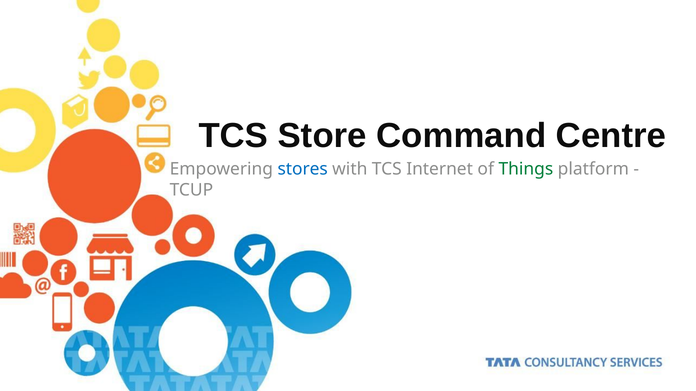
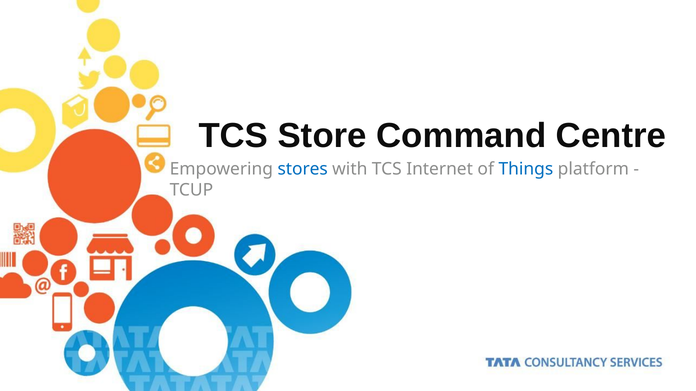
Things colour: green -> blue (526, 169)
